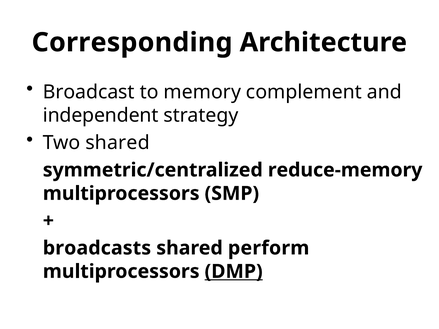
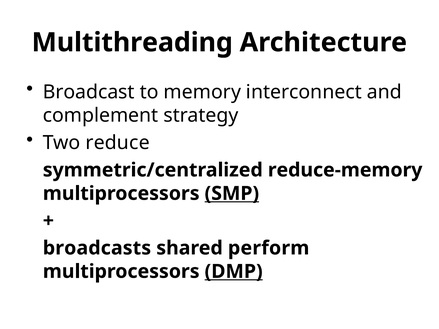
Corresponding: Corresponding -> Multithreading (132, 42)
complement: complement -> interconnect (304, 92)
independent: independent -> complement (101, 116)
Two shared: shared -> reduce (118, 143)
SMP underline: none -> present (232, 194)
